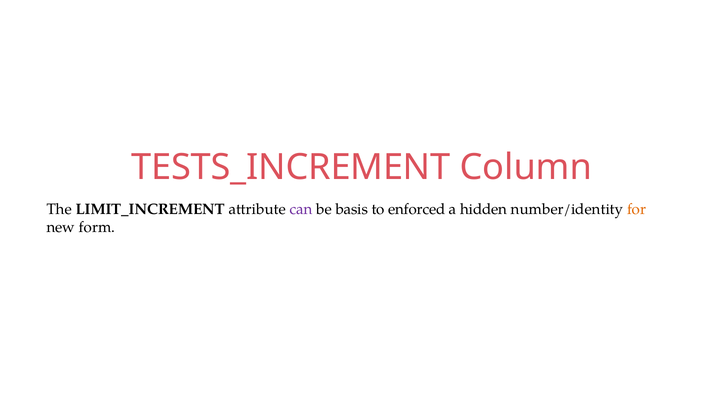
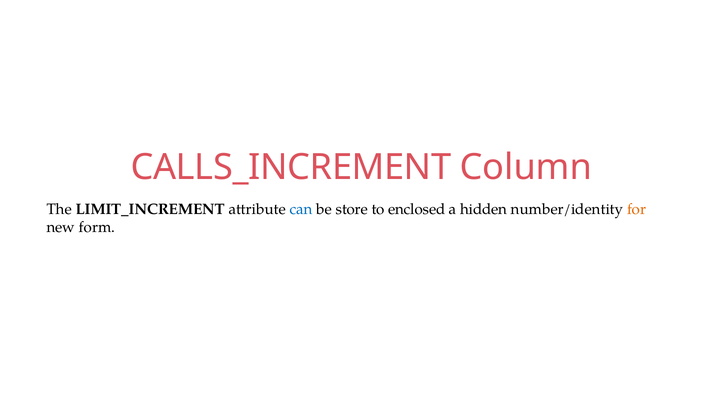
TESTS_INCREMENT: TESTS_INCREMENT -> CALLS_INCREMENT (291, 167)
can colour: purple -> blue (301, 209)
basis: basis -> store (352, 209)
enforced: enforced -> enclosed (417, 209)
